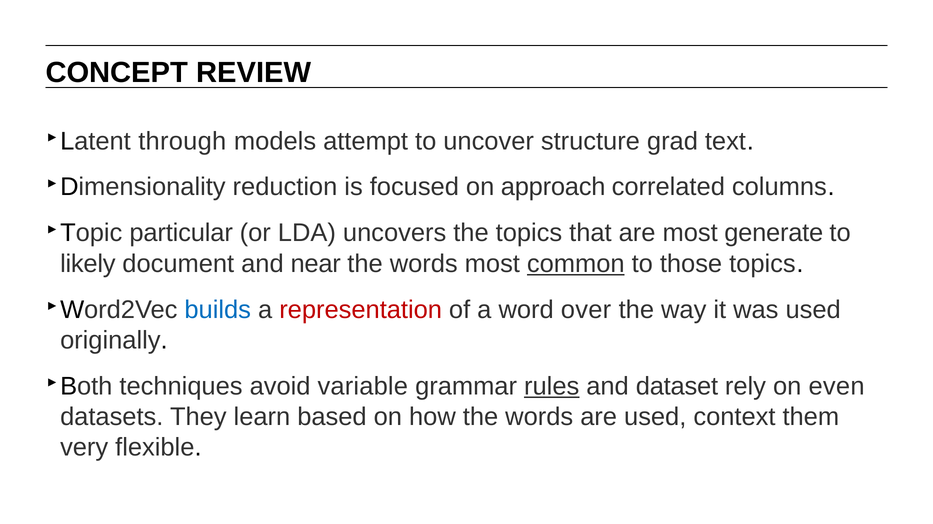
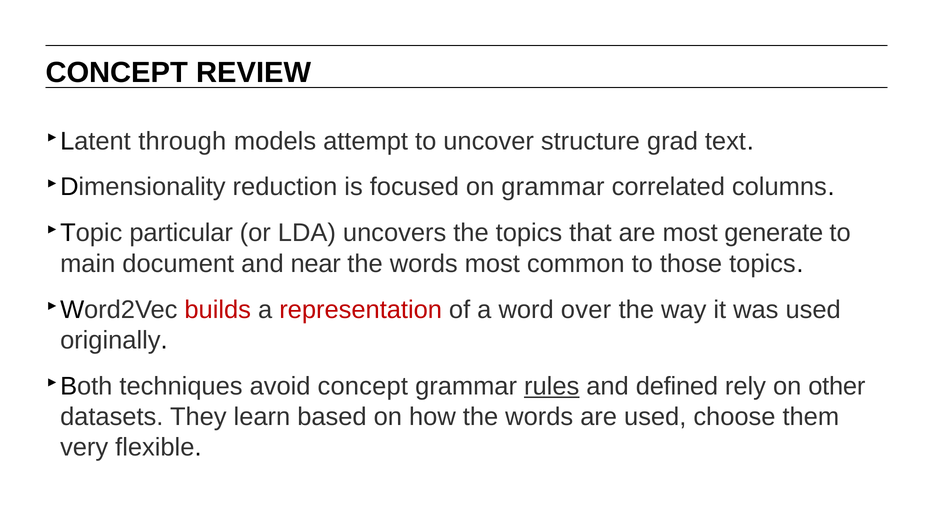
on approach: approach -> grammar (553, 187)
likely: likely -> main (88, 264)
common underline: present -> none (576, 264)
builds colour: blue -> red (218, 310)
avoid variable: variable -> concept (363, 386)
dataset: dataset -> defined (677, 386)
even: even -> other (837, 386)
context: context -> choose (734, 417)
